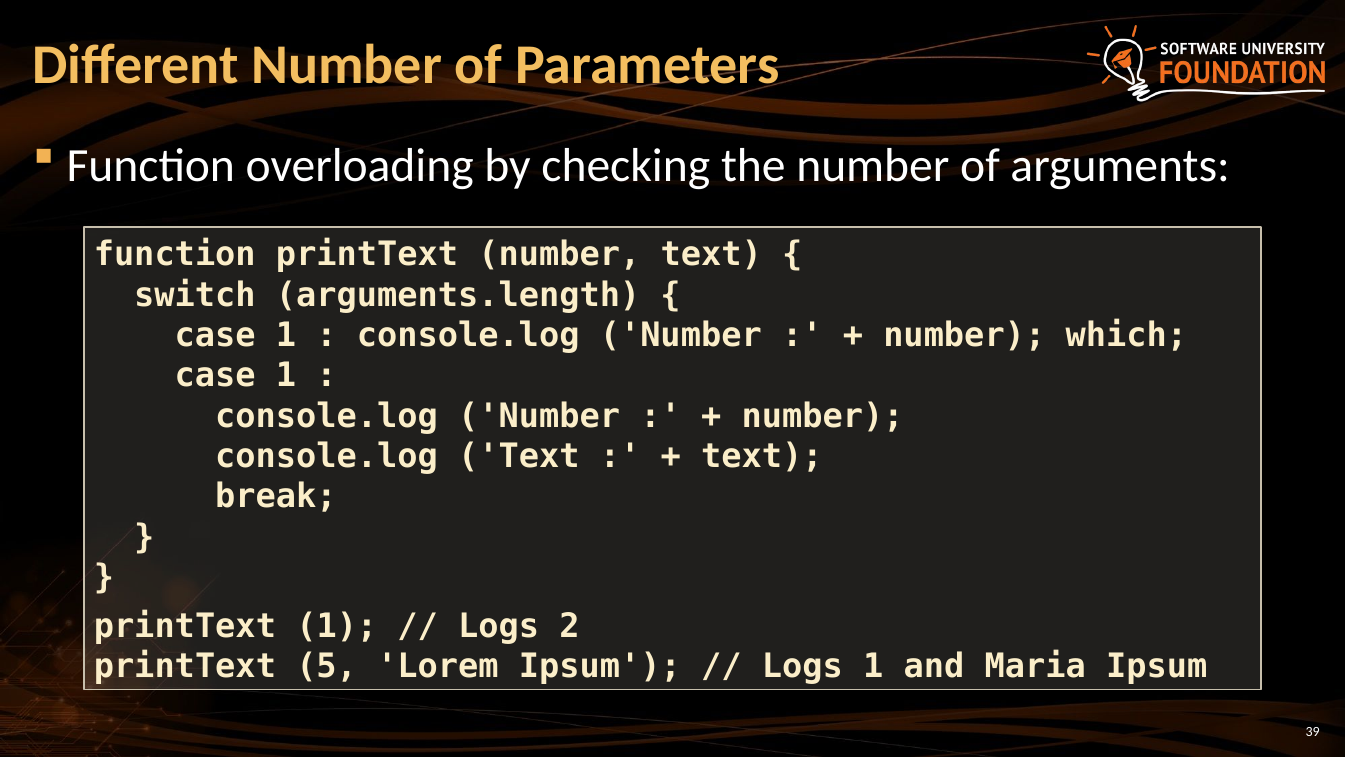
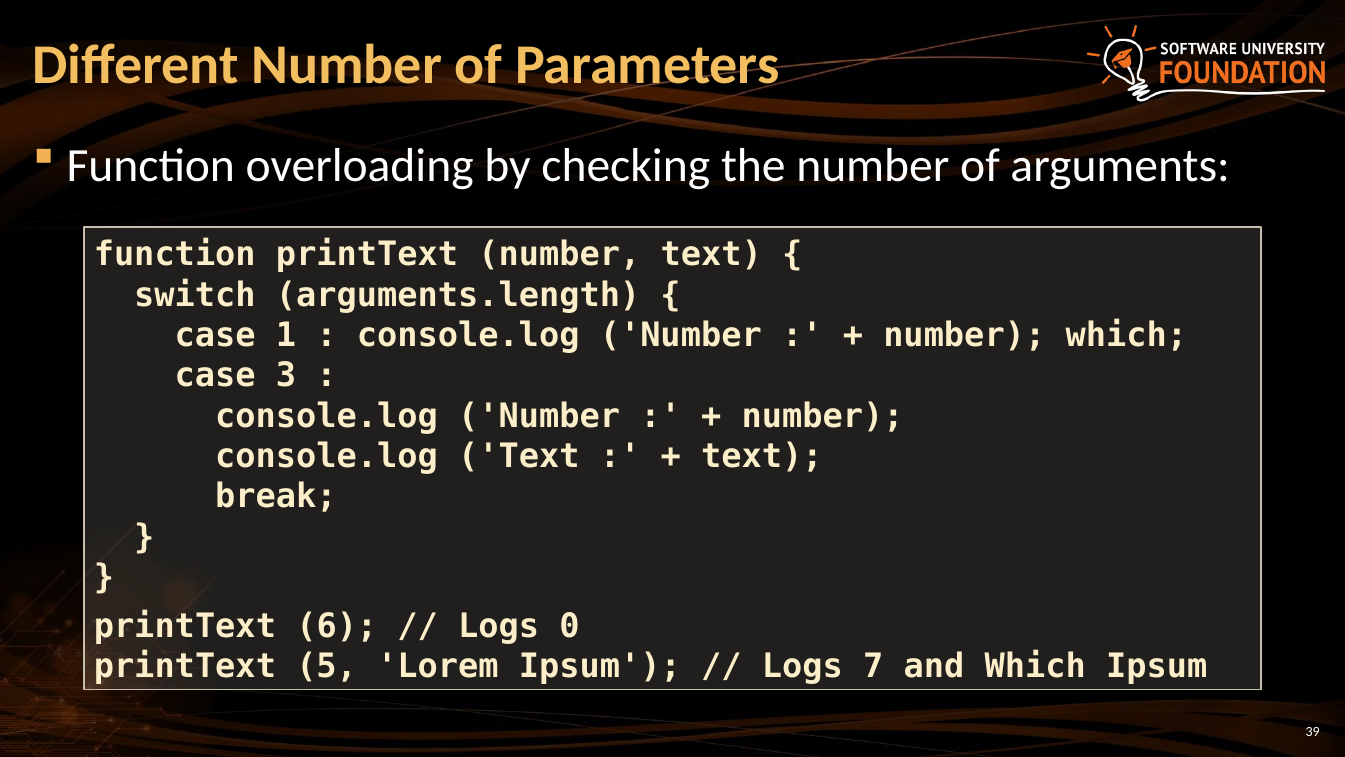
1: 1 -> 3 (286, 376)
printText 1: 1 -> 6 (337, 626)
2: 2 -> 0 (570, 626)
Logs 1: 1 -> 7 (873, 667)
and Maria: Maria -> Which (1035, 667)
